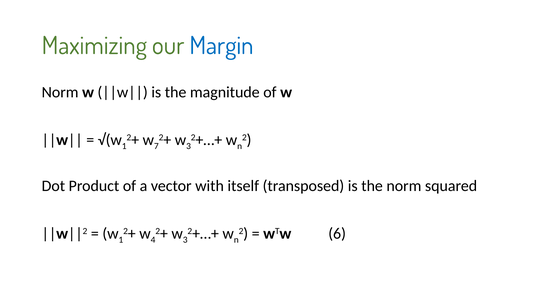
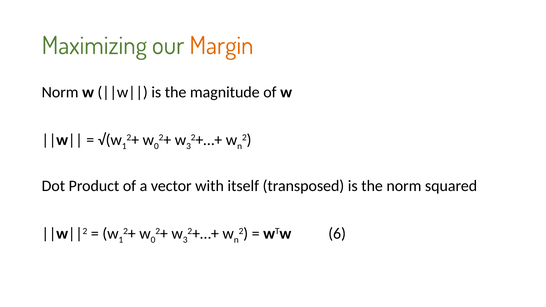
Margin colour: blue -> orange (221, 46)
7: 7 -> 0 (156, 146)
4: 4 -> 0 (153, 240)
